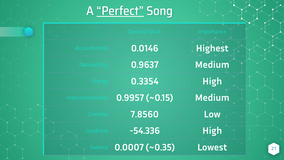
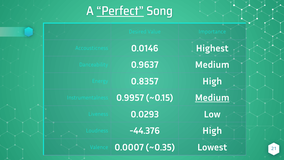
0.3354: 0.3354 -> 0.8357 (145, 81)
Medium underline: none -> present (212, 98)
7.8560: 7.8560 -> 0.0293 (145, 114)
-54.336: -54.336 -> -44.376 (145, 131)
